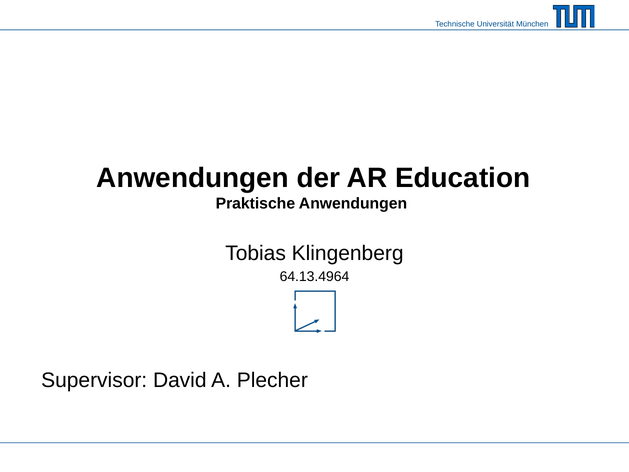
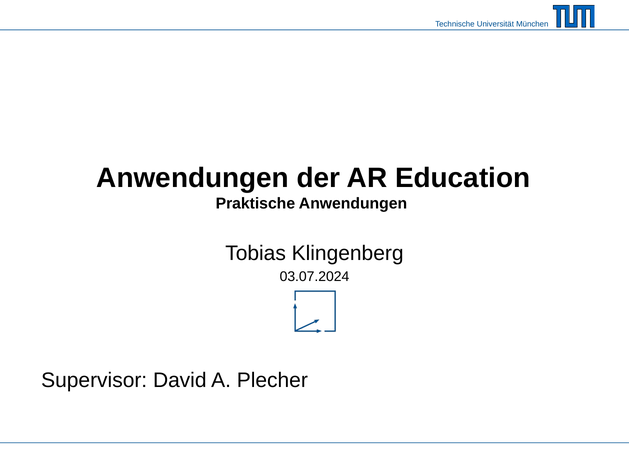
64.13.4964: 64.13.4964 -> 03.07.2024 (314, 276)
